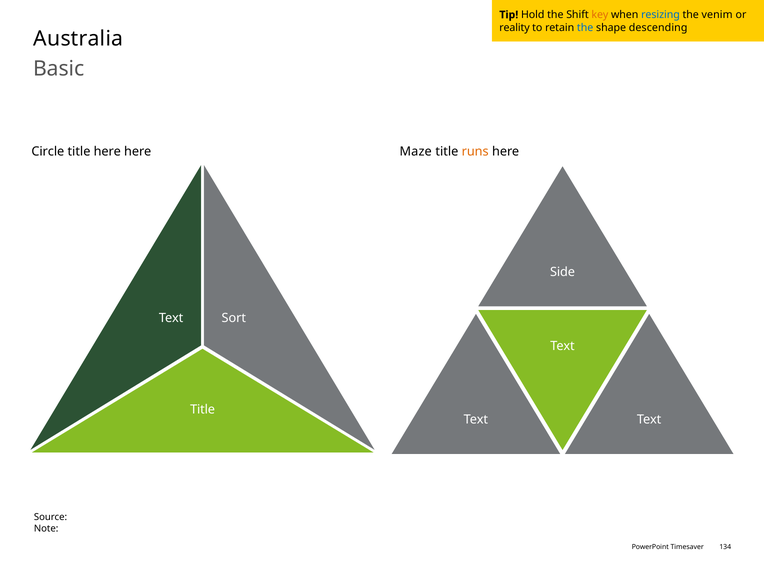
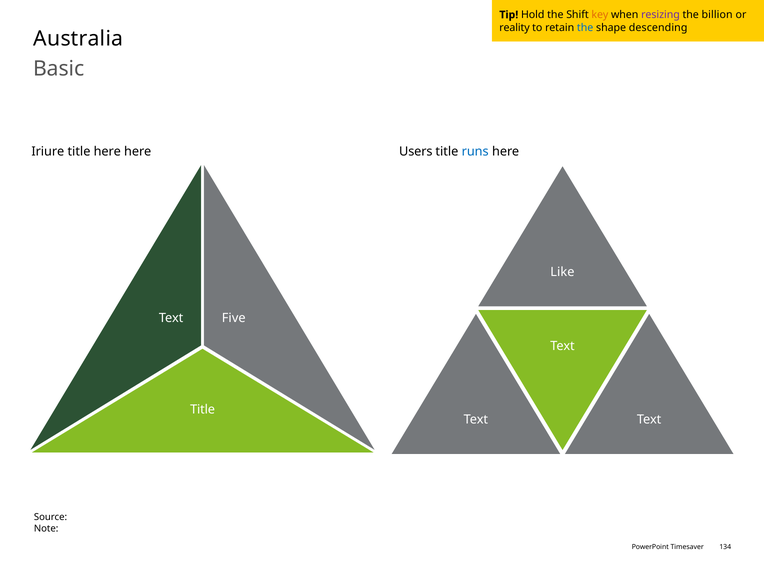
resizing colour: blue -> purple (660, 15)
venim: venim -> billion (717, 15)
Circle: Circle -> Iriure (48, 151)
Maze: Maze -> Users (416, 151)
runs colour: orange -> blue (475, 151)
Side: Side -> Like (562, 272)
Sort: Sort -> Five (234, 318)
